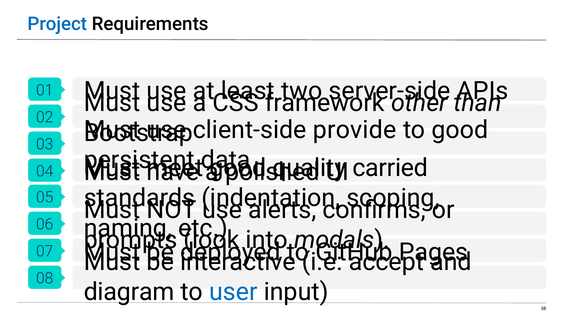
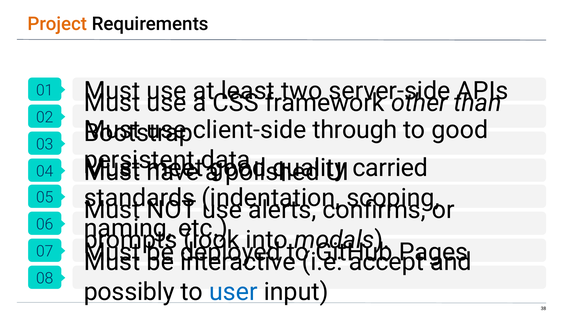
Project colour: blue -> orange (57, 24)
provide: provide -> through (355, 130)
diagram: diagram -> possibly (129, 292)
